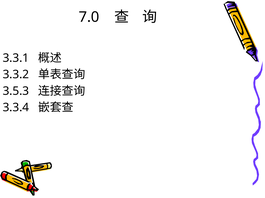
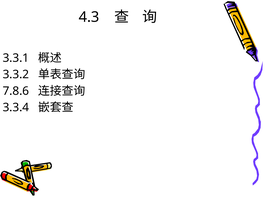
7.0: 7.0 -> 4.3 (89, 17)
3.5.3: 3.5.3 -> 7.8.6 (16, 91)
